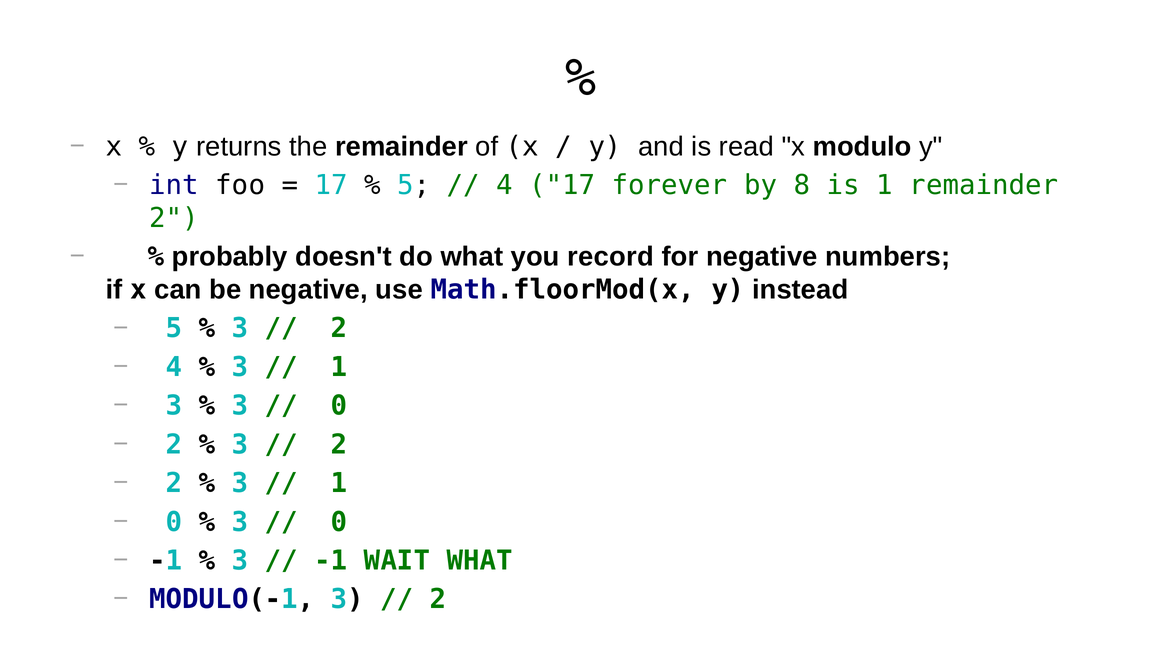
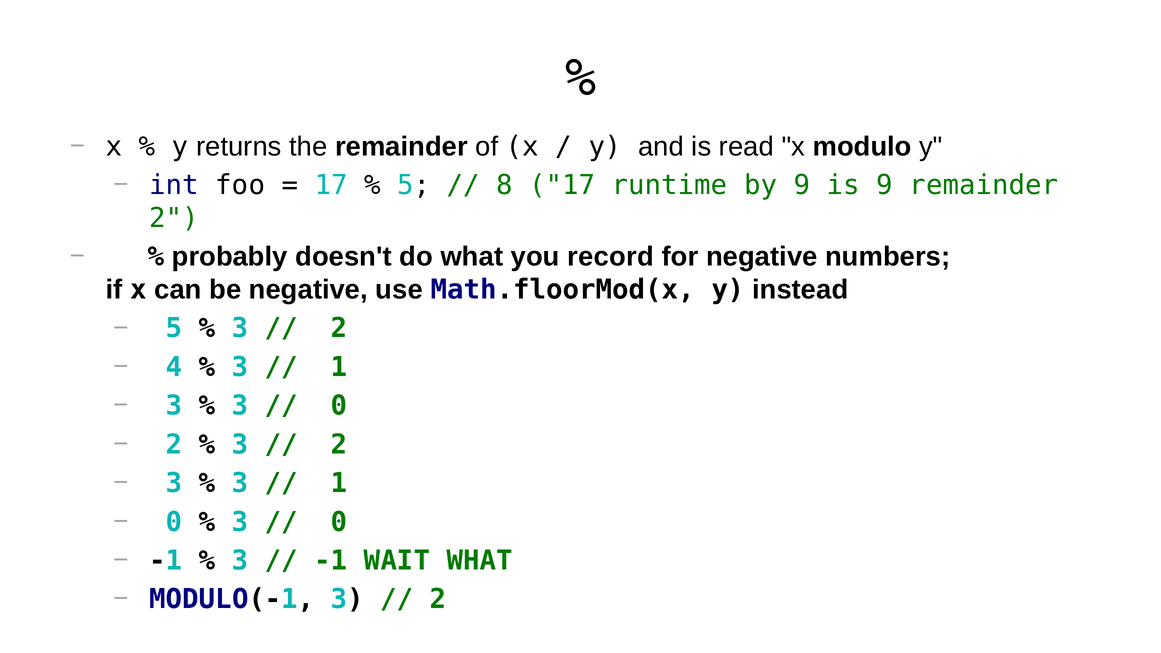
4: 4 -> 8 (504, 185)
forever: forever -> runtime (670, 185)
by 8: 8 -> 9 (802, 185)
is 1: 1 -> 9 (885, 185)
2: 2 -> 3 (174, 483)
